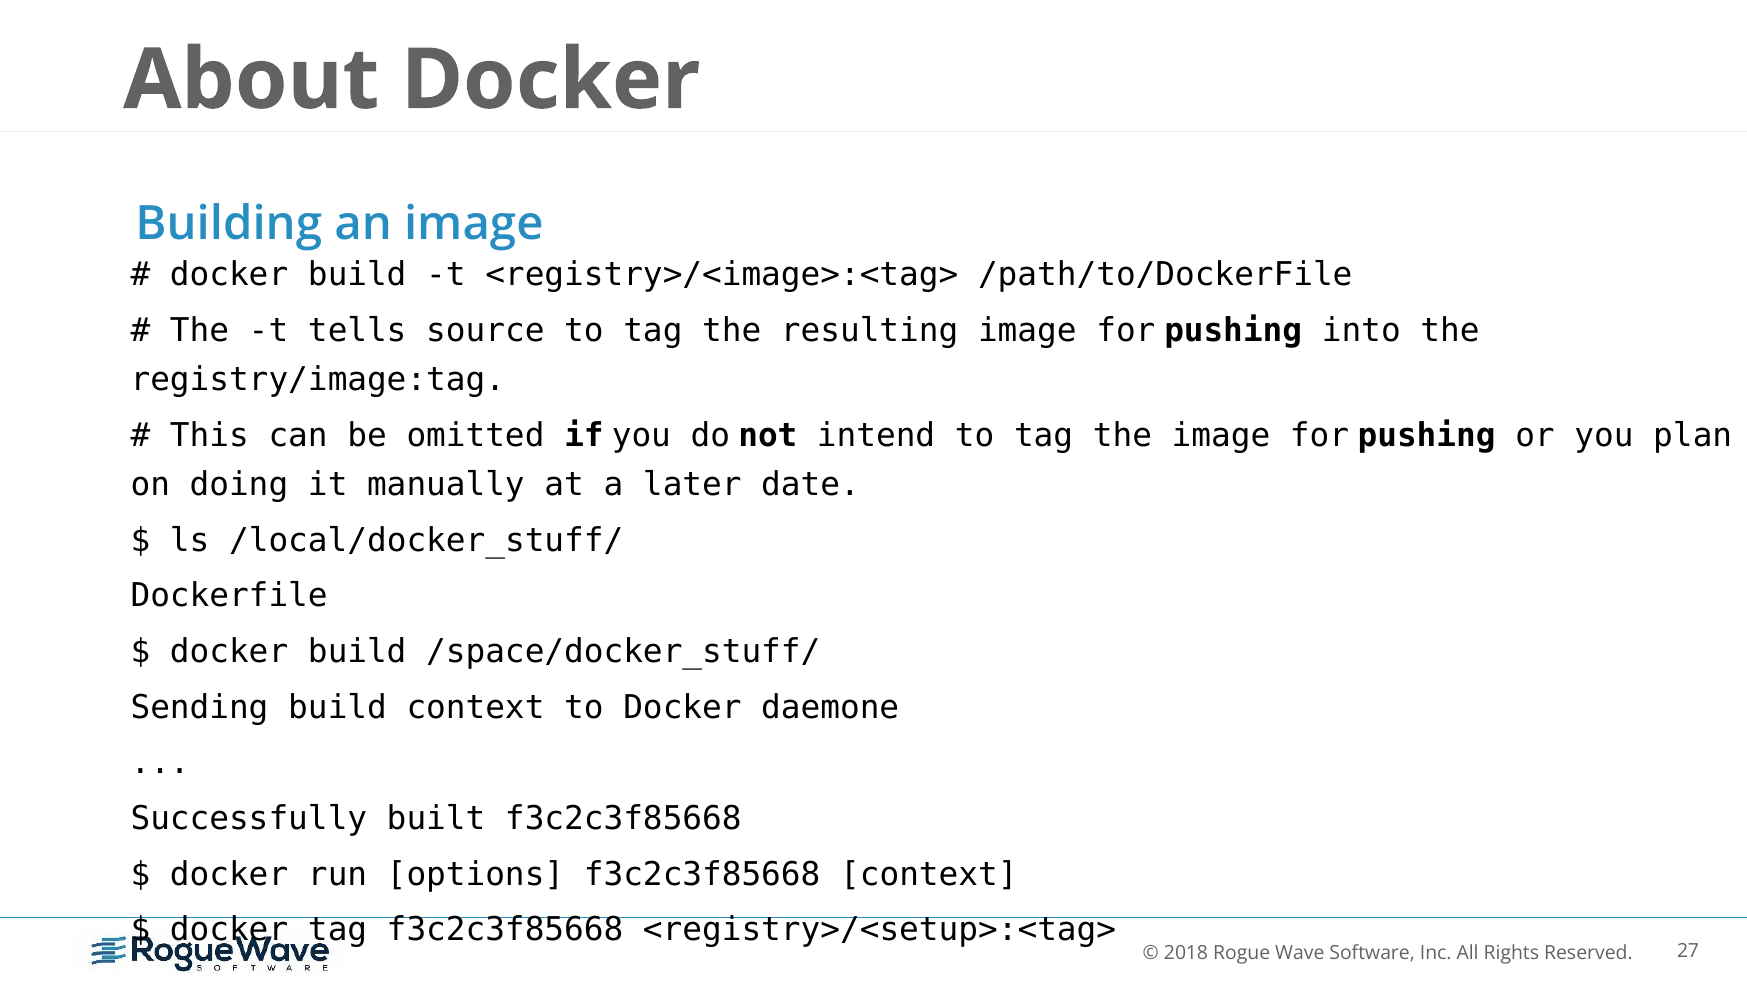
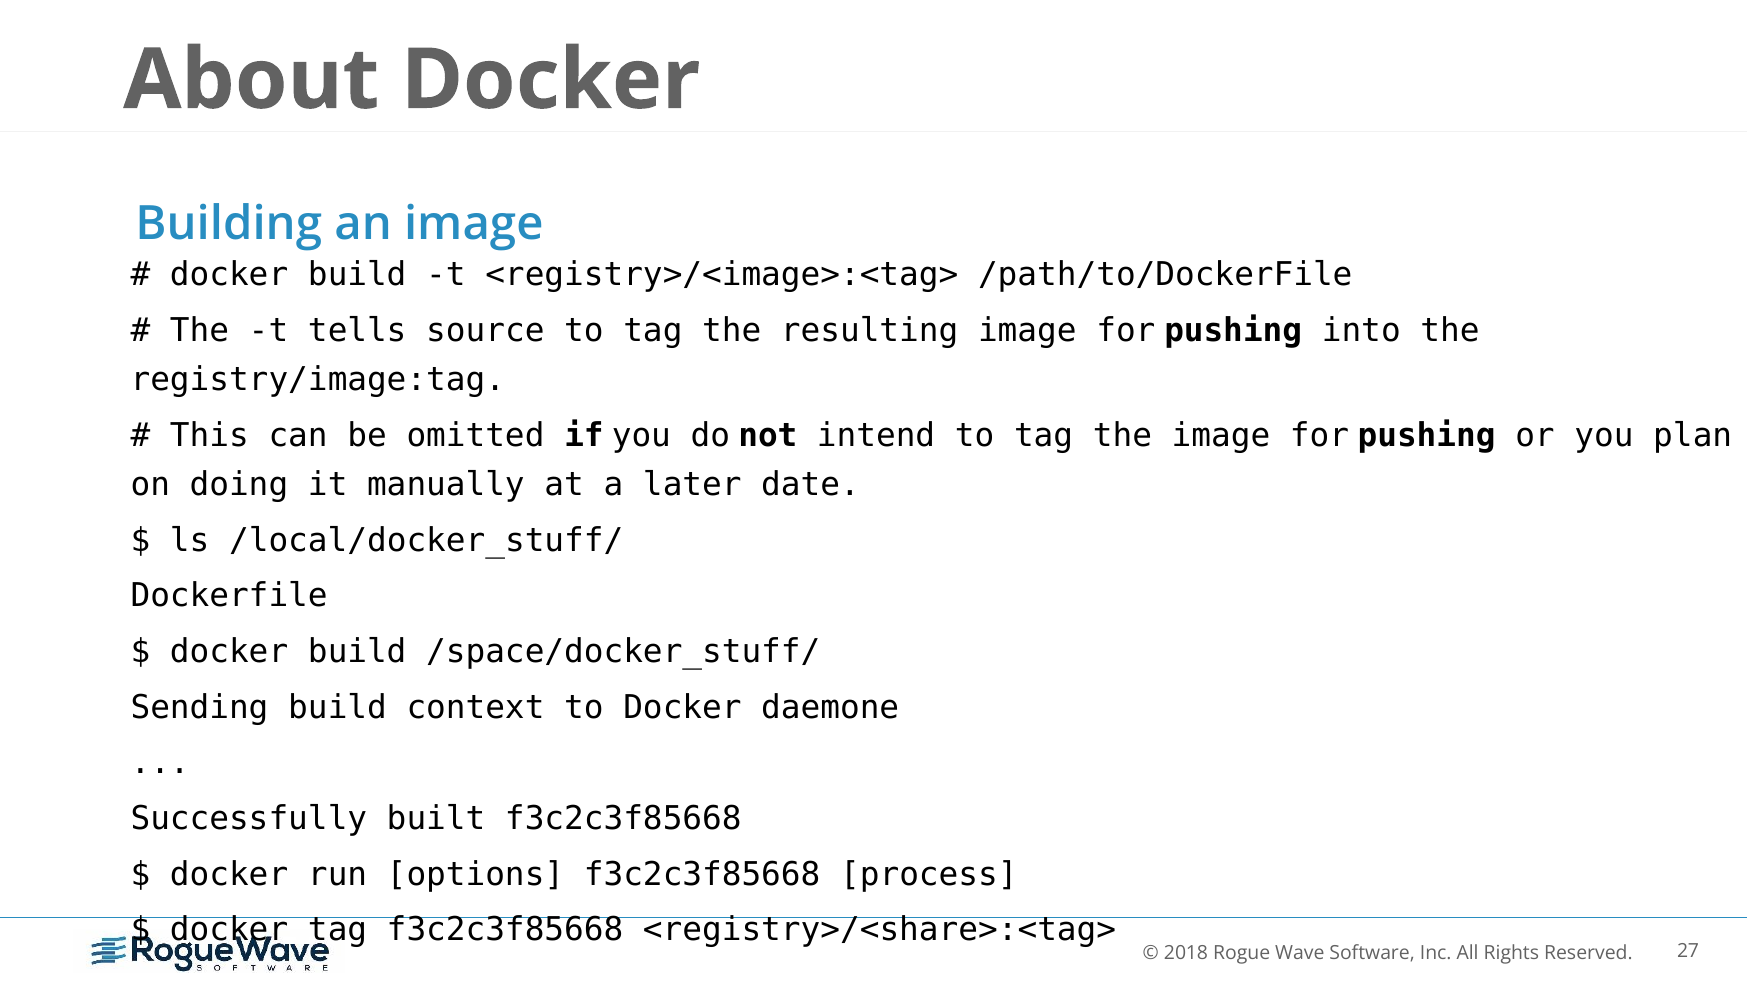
f3c2c3f85668 context: context -> process (929, 874)
<registry>/<setup>:<tag>: <registry>/<setup>:<tag> -> <registry>/<share>:<tag> (880, 930)
